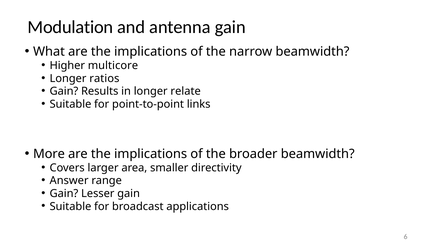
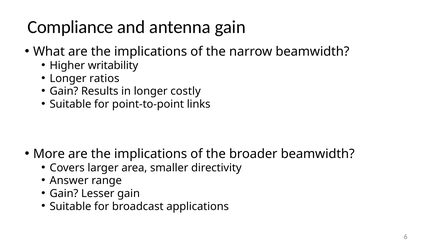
Modulation: Modulation -> Compliance (70, 27)
multicore: multicore -> writability (113, 66)
relate: relate -> costly (186, 91)
